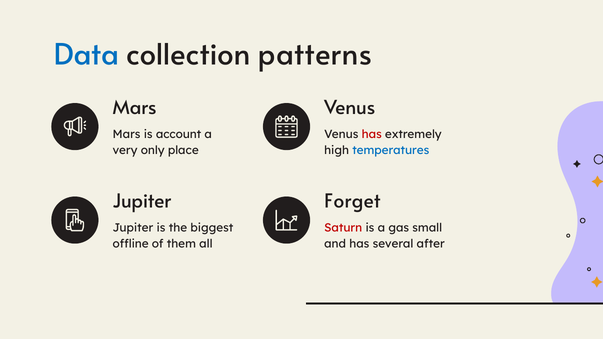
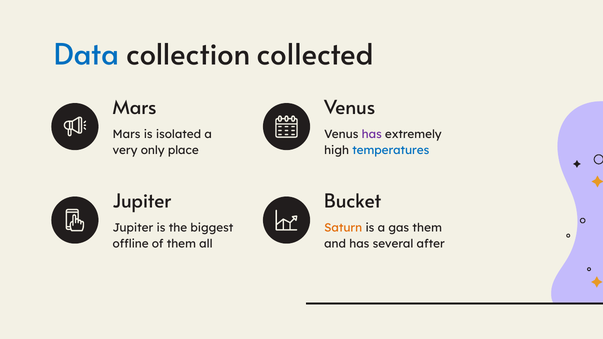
patterns: patterns -> collected (315, 55)
account: account -> isolated (179, 135)
has colour: red -> purple (372, 135)
Forget: Forget -> Bucket (353, 201)
Saturn colour: red -> orange (343, 228)
gas small: small -> them (427, 228)
